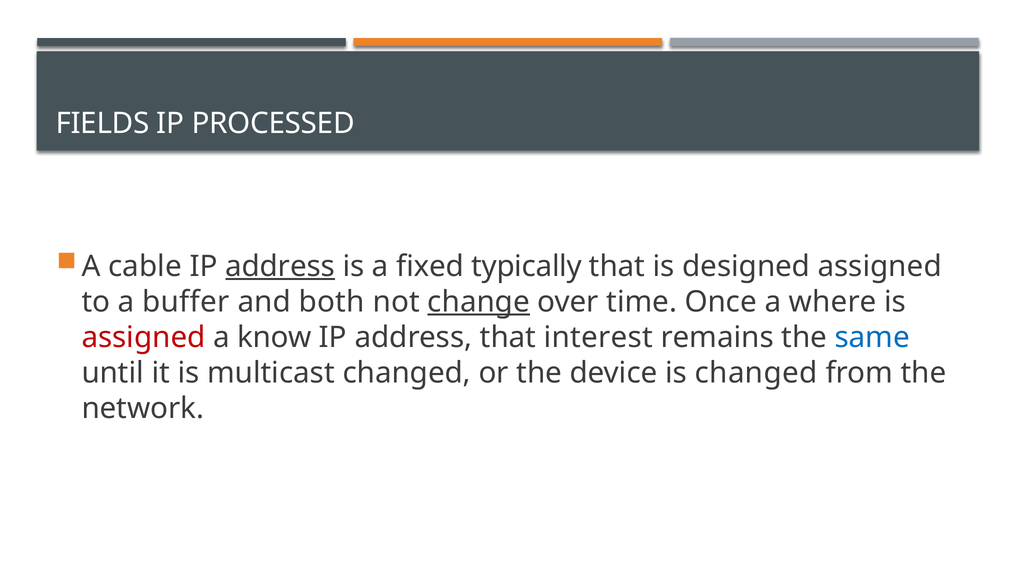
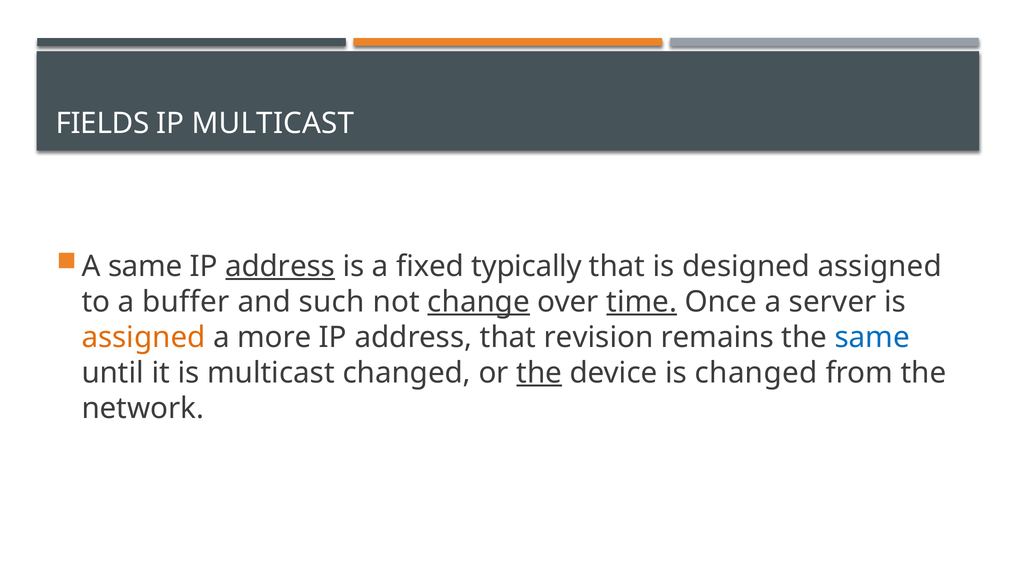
IP PROCESSED: PROCESSED -> MULTICAST (273, 123)
A cable: cable -> same (145, 266)
both: both -> such (332, 302)
time underline: none -> present (642, 302)
where: where -> server (833, 302)
assigned colour: red -> orange (143, 337)
know: know -> more (274, 337)
interest: interest -> revision (599, 337)
the underline: none -> present (539, 373)
